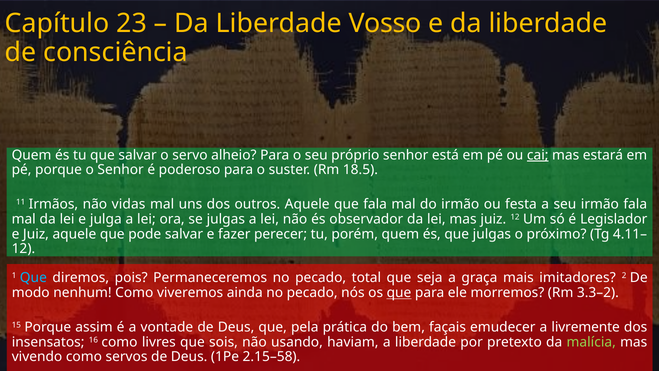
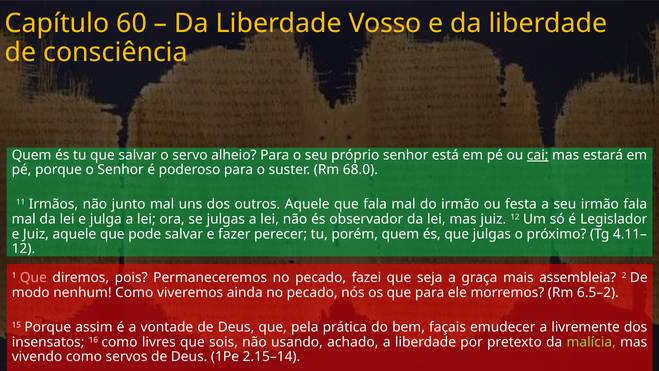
23: 23 -> 60 (132, 24)
18.5: 18.5 -> 68.0 (360, 170)
vidas: vidas -> junto (129, 204)
Que colour: light blue -> pink (33, 278)
total: total -> fazei (366, 278)
imitadores: imitadores -> assembleia (578, 278)
que underline: present -> none (399, 293)
3.3–2: 3.3–2 -> 6.5–2 (598, 293)
haviam: haviam -> achado (353, 342)
2.15–58: 2.15–58 -> 2.15–14 (271, 357)
